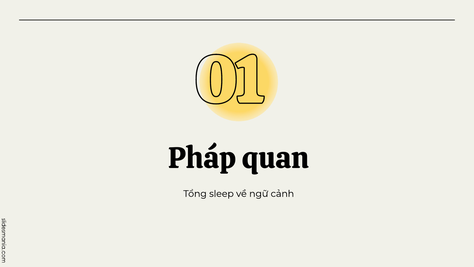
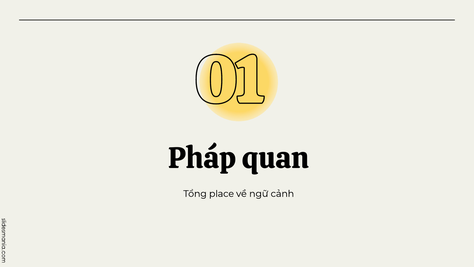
sleep: sleep -> place (222, 193)
